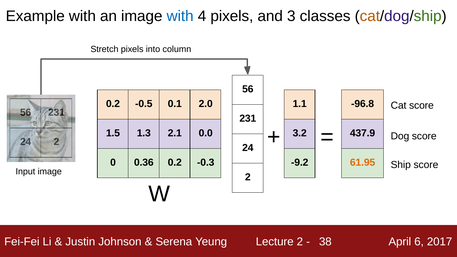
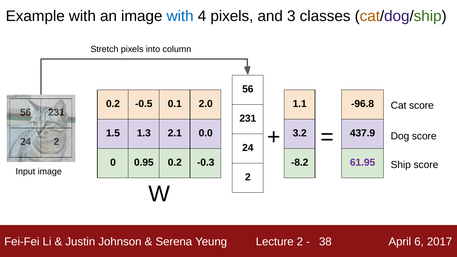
0.36: 0.36 -> 0.95 (144, 162)
-9.2: -9.2 -> -8.2 (300, 162)
61.95 colour: orange -> purple (363, 162)
